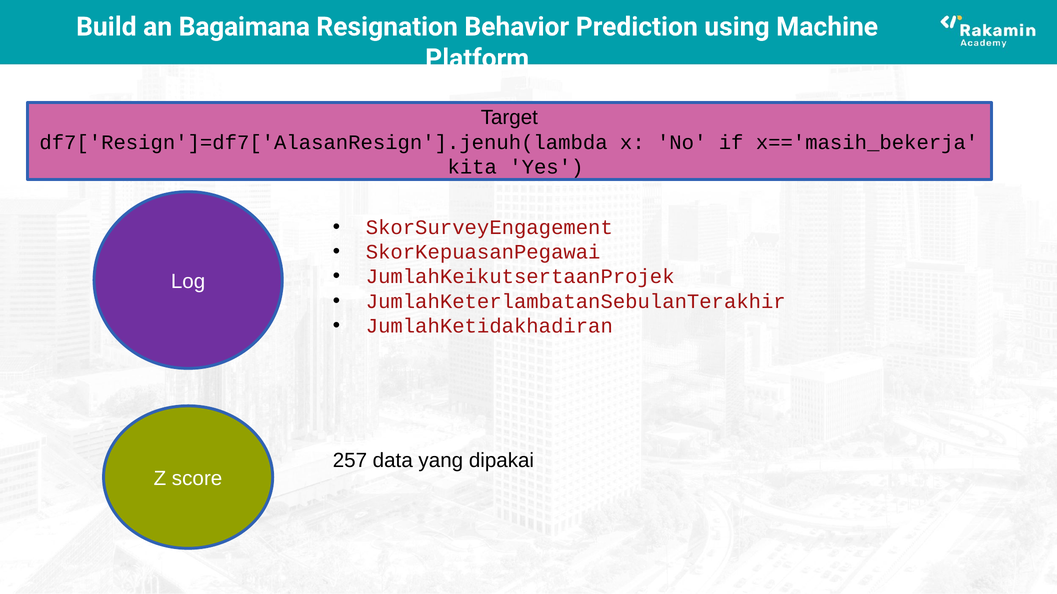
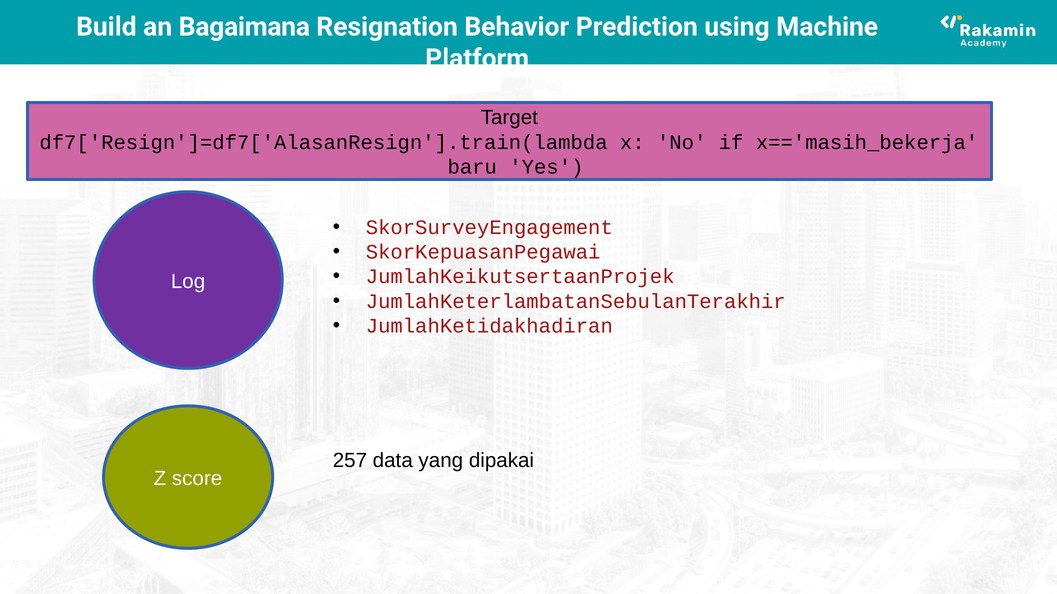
df7['Resign']=df7['AlasanResign'].jenuh(lambda: df7['Resign']=df7['AlasanResign'].jenuh(lambda -> df7['Resign']=df7['AlasanResign'].train(lambda (323, 142)
kita: kita -> baru (472, 167)
